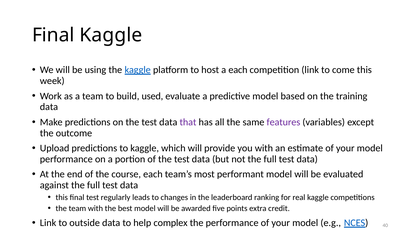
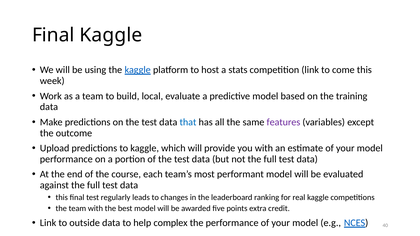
a each: each -> stats (238, 70)
used: used -> local (152, 96)
that colour: purple -> blue (188, 122)
